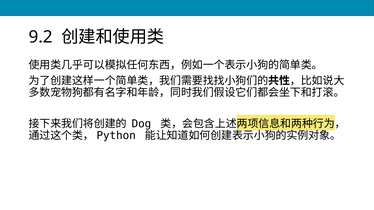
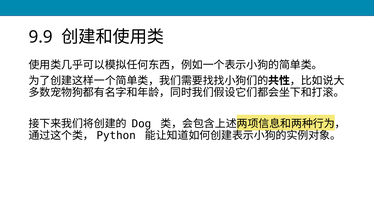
9.2: 9.2 -> 9.9 (41, 37)
